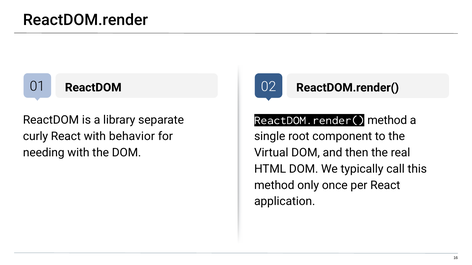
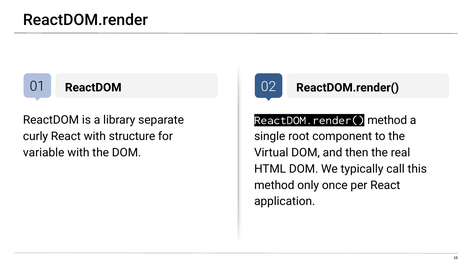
behavior: behavior -> structure (132, 137)
needing: needing -> variable (44, 153)
